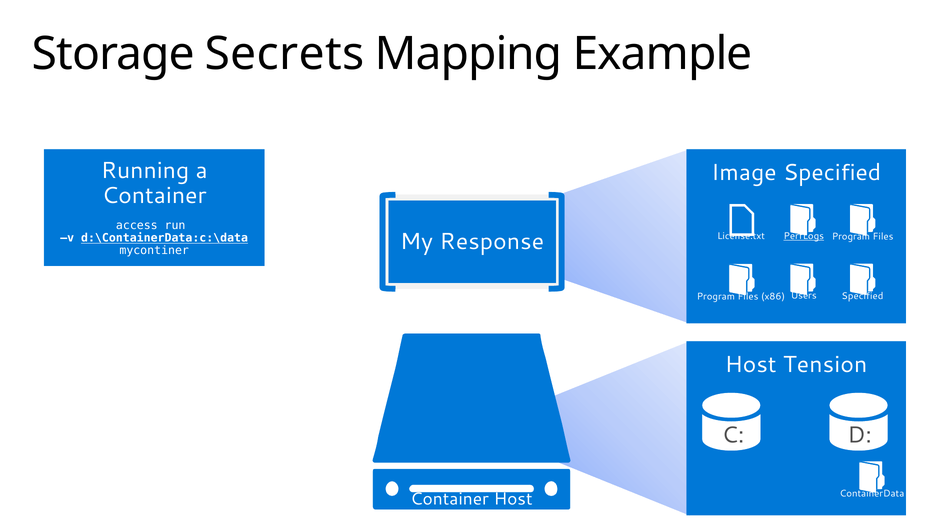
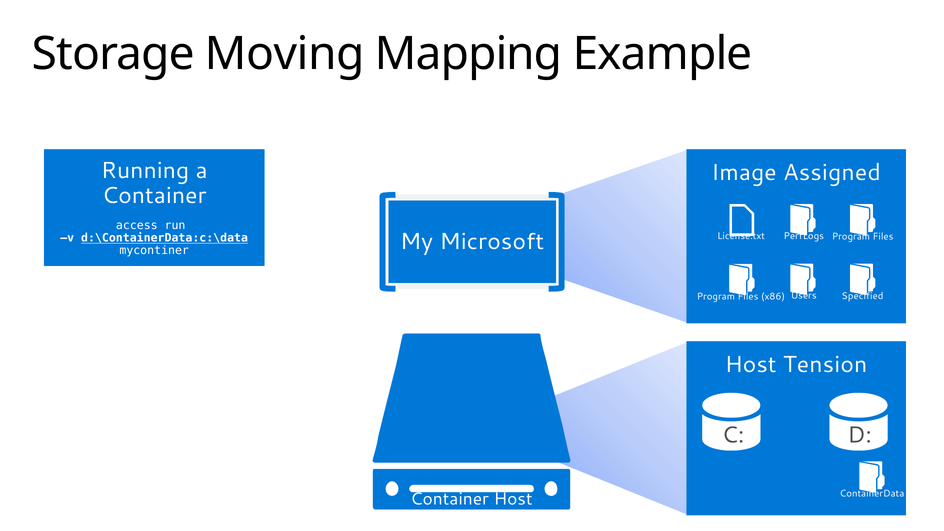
Secrets: Secrets -> Moving (285, 54)
Image Specified: Specified -> Assigned (832, 173)
PerfLogs underline: present -> none (804, 236)
Response: Response -> Microsoft (492, 242)
